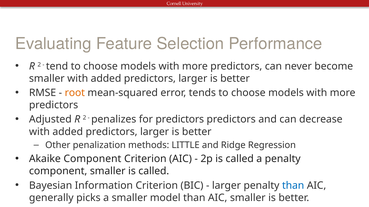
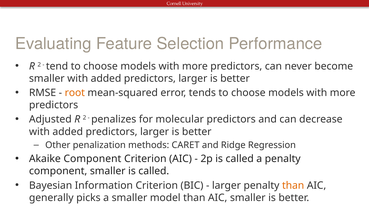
for predictors: predictors -> molecular (180, 120)
LITTLE: LITTLE -> CARET (186, 145)
than colour: blue -> orange (293, 186)
